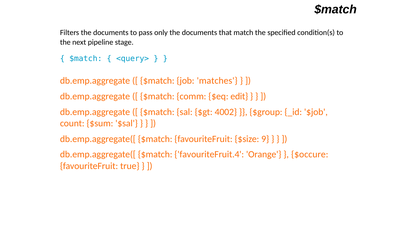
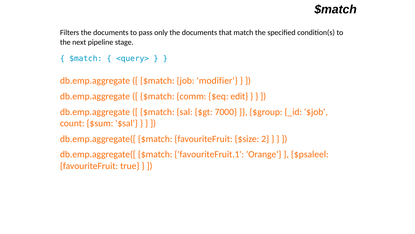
matches: matches -> modifier (217, 81)
4002: 4002 -> 7000 (226, 112)
9: 9 -> 2 (265, 139)
favouriteFruit.4: favouriteFruit.4 -> favouriteFruit.1 (209, 154)
$occure: $occure -> $psaleel (310, 154)
